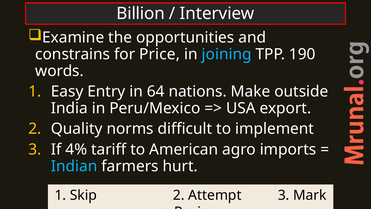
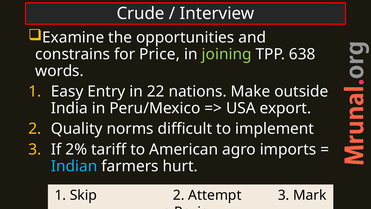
Billion: Billion -> Crude (141, 13)
joining colour: light blue -> light green (227, 54)
190: 190 -> 638 (302, 54)
64: 64 -> 22 (156, 91)
4%: 4% -> 2% (76, 149)
